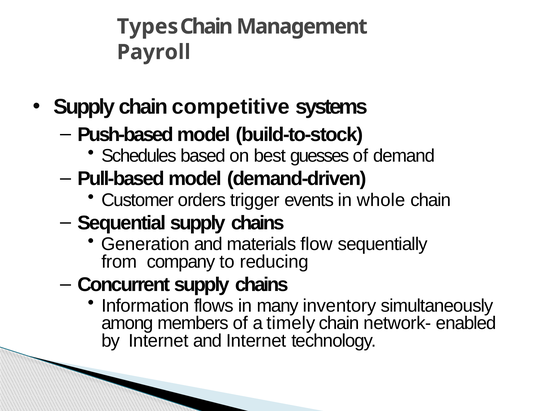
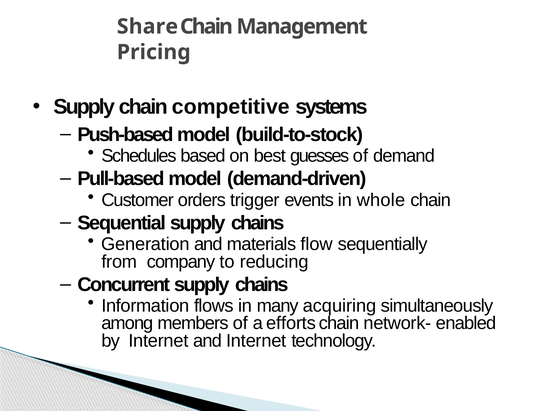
Types: Types -> Share (147, 27)
Payroll: Payroll -> Pricing (154, 52)
inventory: inventory -> acquiring (340, 306)
timely: timely -> efforts (291, 323)
